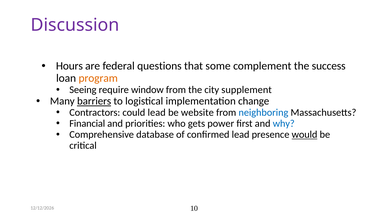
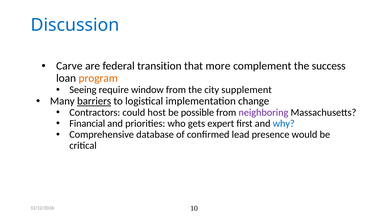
Discussion colour: purple -> blue (75, 25)
Hours: Hours -> Carve (69, 66)
questions: questions -> transition (159, 66)
some: some -> more (218, 66)
could lead: lead -> host (157, 113)
website: website -> possible (197, 113)
neighboring colour: blue -> purple (263, 113)
power: power -> expert (221, 124)
would underline: present -> none (305, 135)
